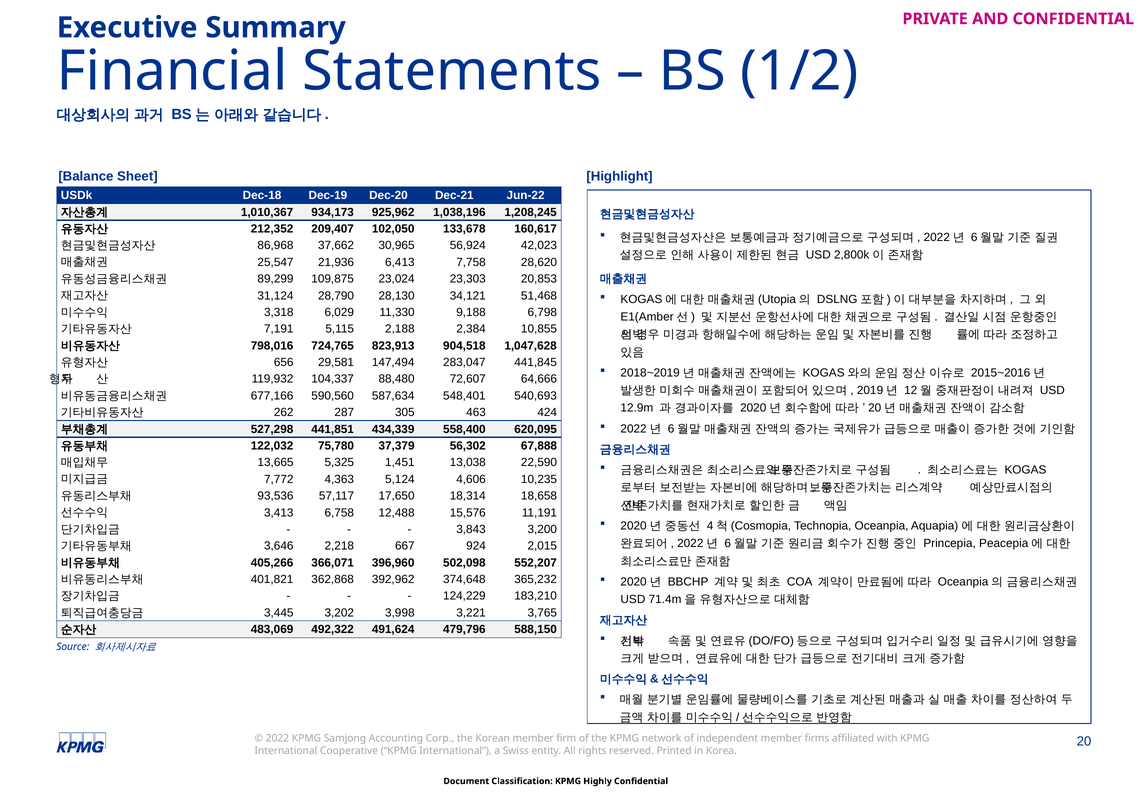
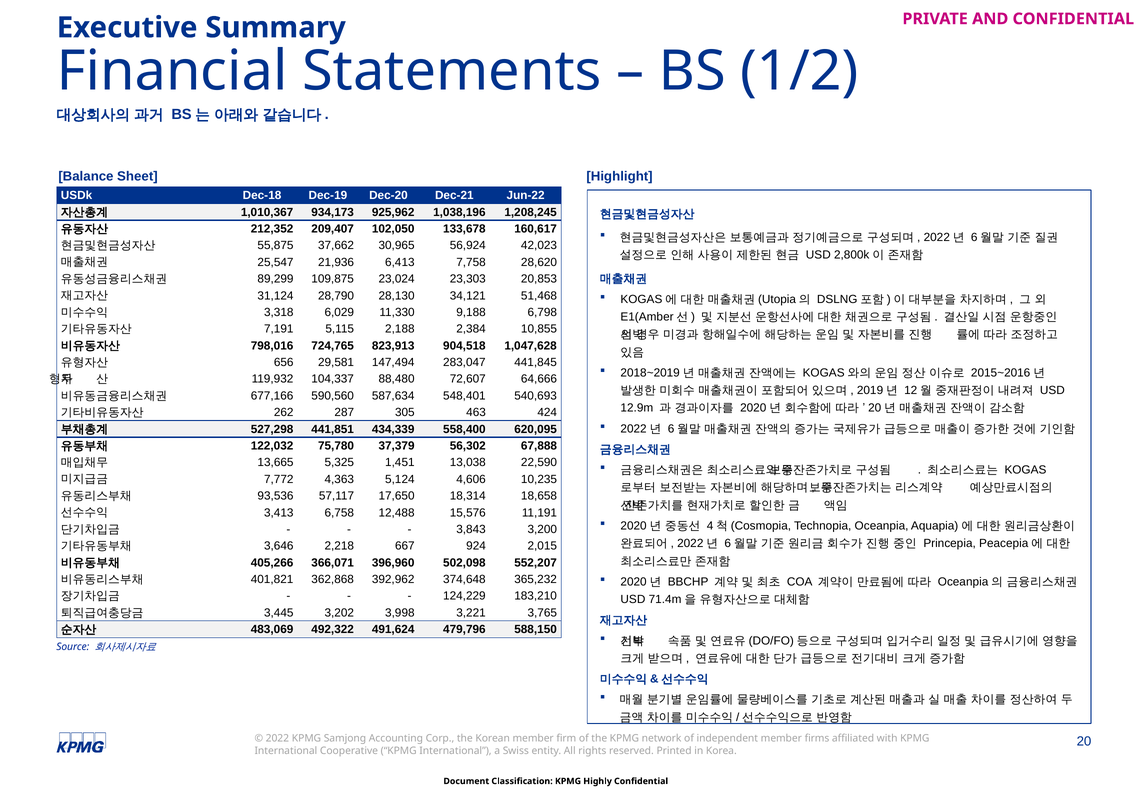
86,968: 86,968 -> 55,875 (275, 245)
